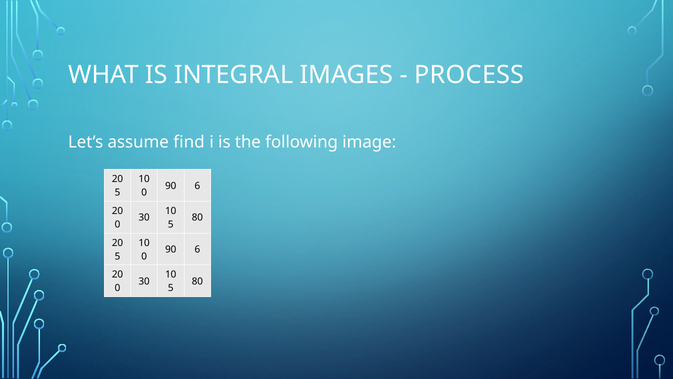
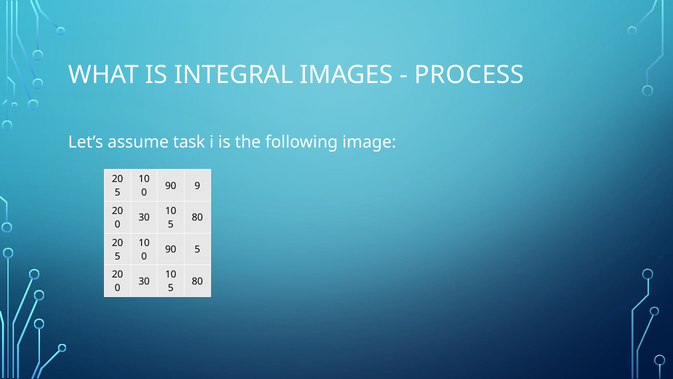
find: find -> task (189, 142)
6: 6 -> 9 (197, 186)
6: 6 -> 5 (197, 249)
